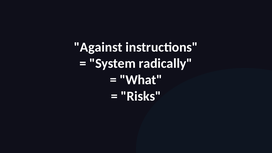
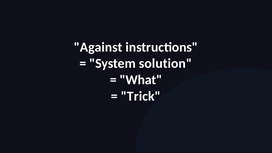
radically: radically -> solution (165, 64)
Risks: Risks -> Trick (141, 96)
